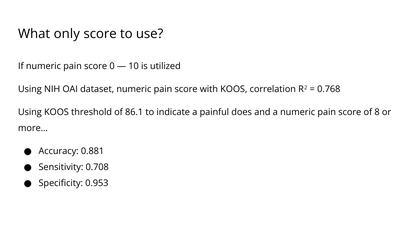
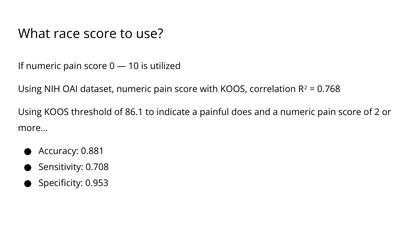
only: only -> race (67, 34)
8: 8 -> 2 (377, 112)
